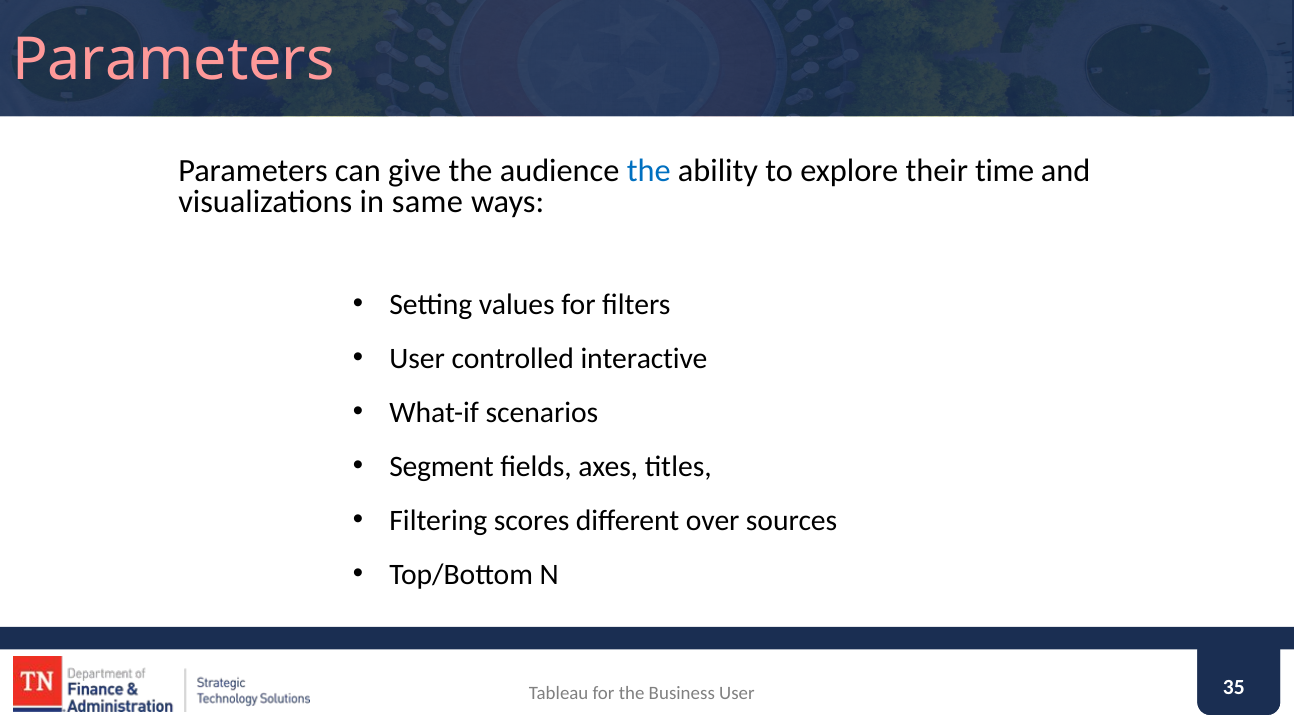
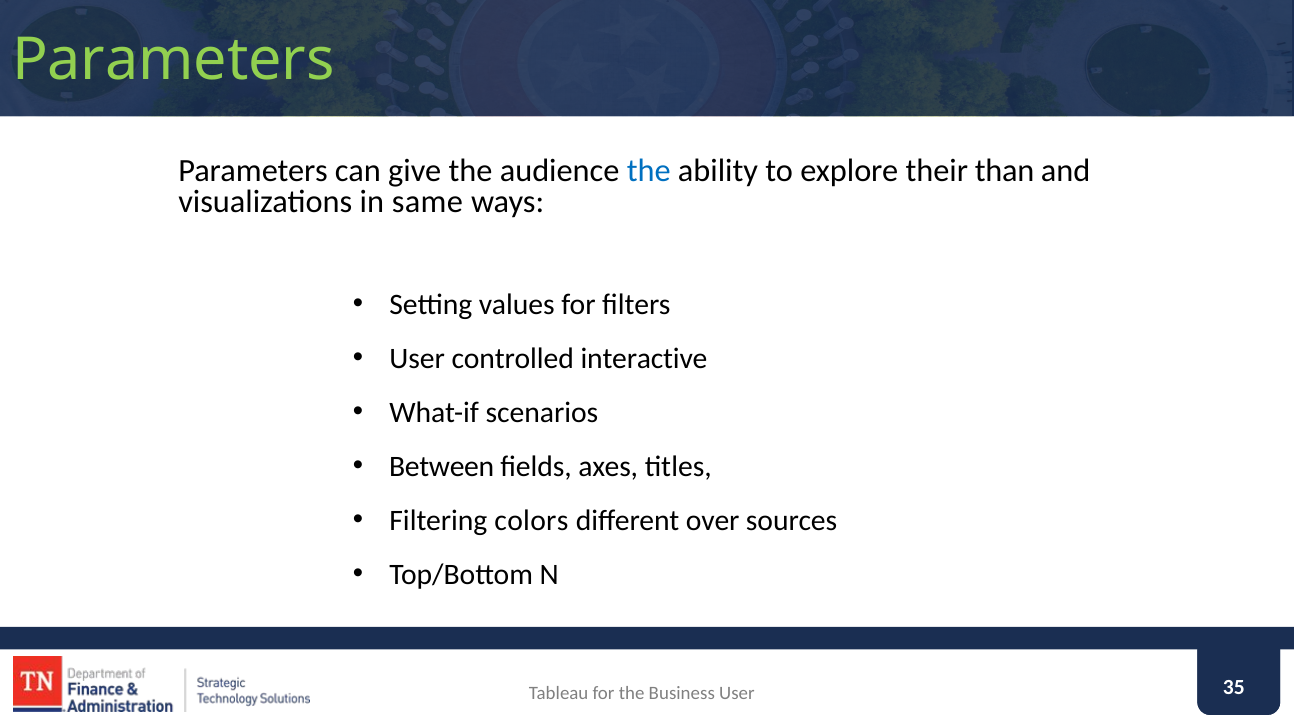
Parameters colour: pink -> light green (173, 60)
time: time -> than (1005, 171)
Segment: Segment -> Between (442, 467)
scores: scores -> colors (531, 521)
